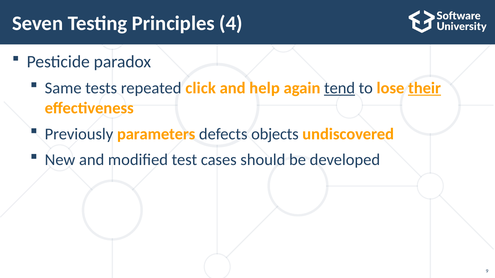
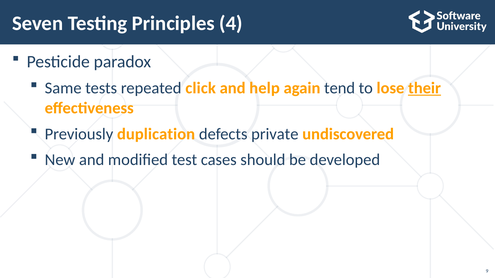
tend underline: present -> none (340, 88)
parameters: parameters -> duplication (156, 134)
objects: objects -> private (275, 134)
